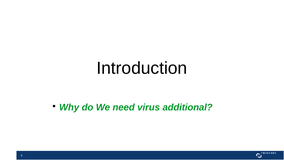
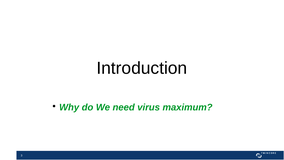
additional: additional -> maximum (188, 107)
